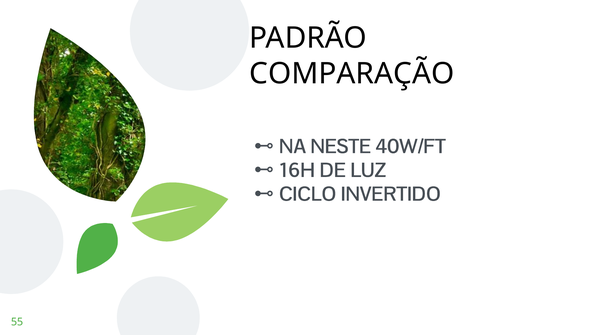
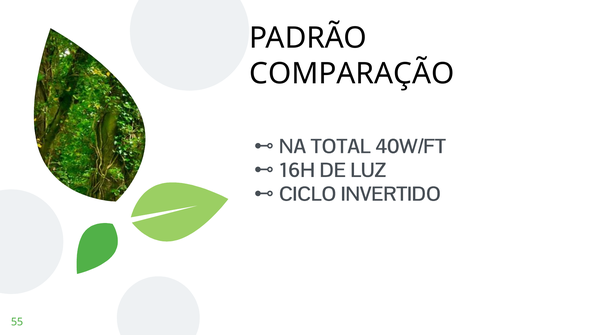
NESTE: NESTE -> TOTAL (341, 147)
